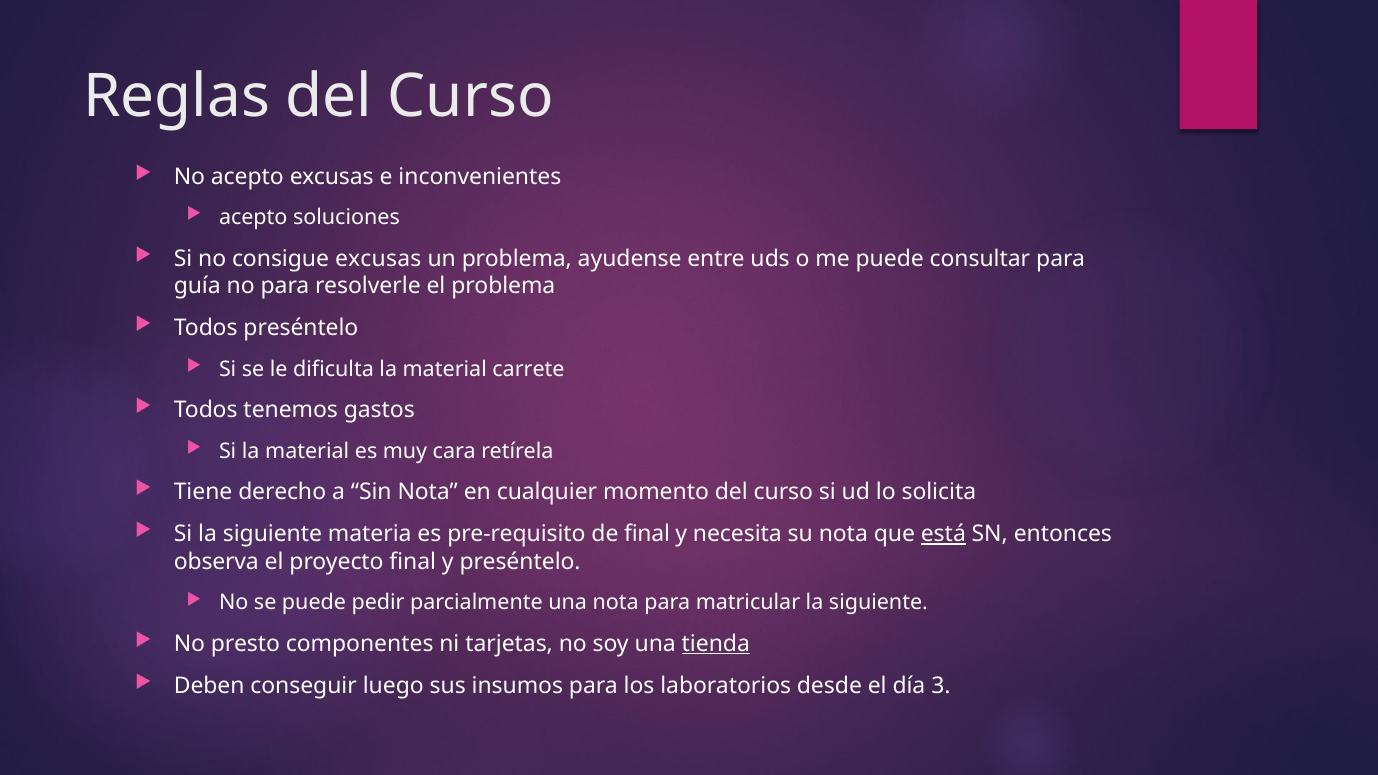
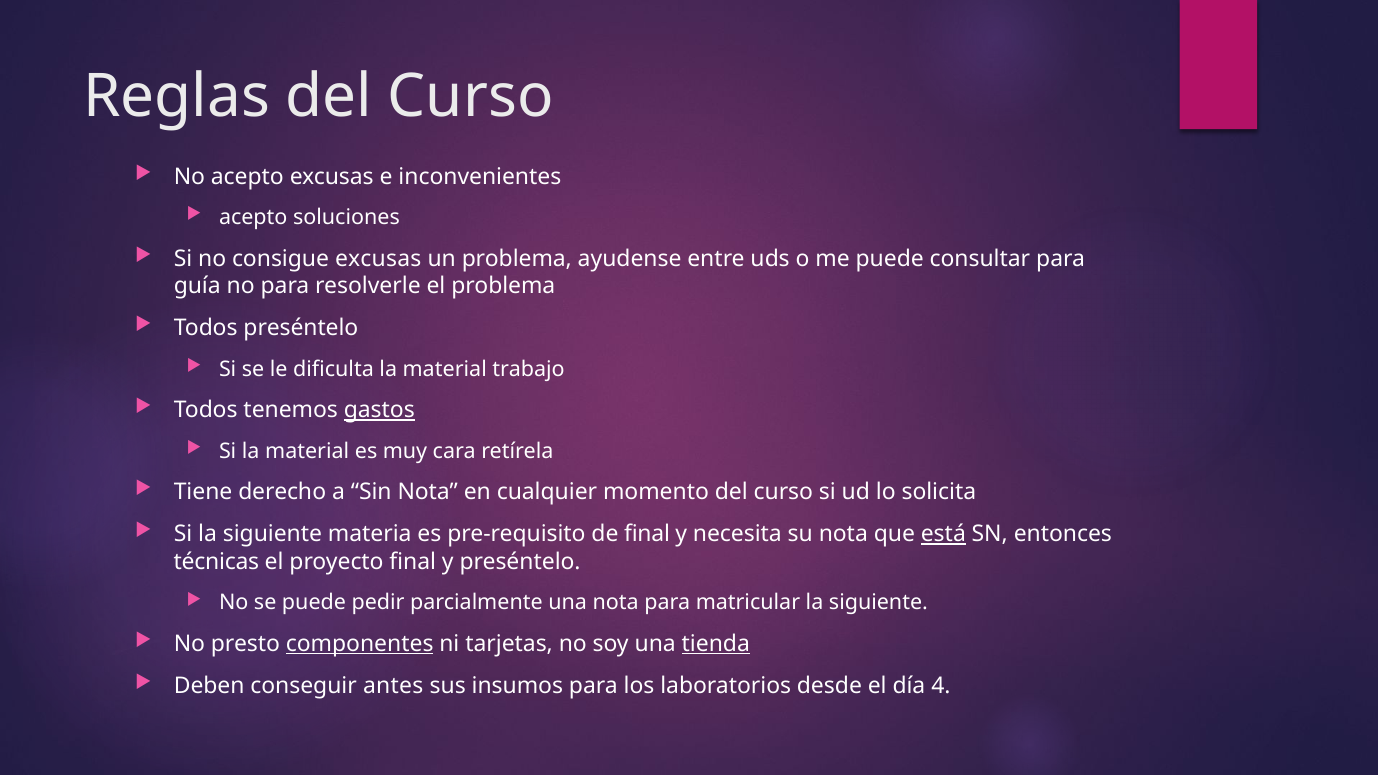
carrete: carrete -> trabajo (529, 369)
gastos underline: none -> present (379, 410)
observa: observa -> técnicas (216, 562)
componentes underline: none -> present (360, 644)
luego: luego -> antes (393, 686)
3: 3 -> 4 (941, 686)
